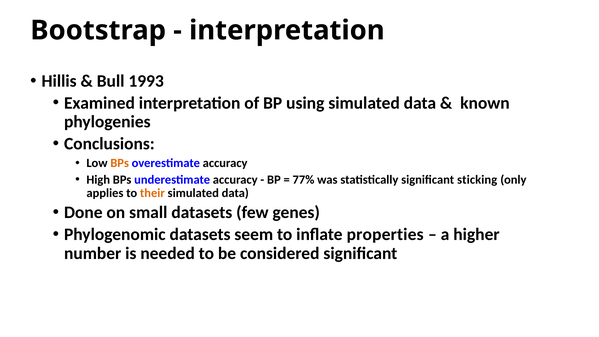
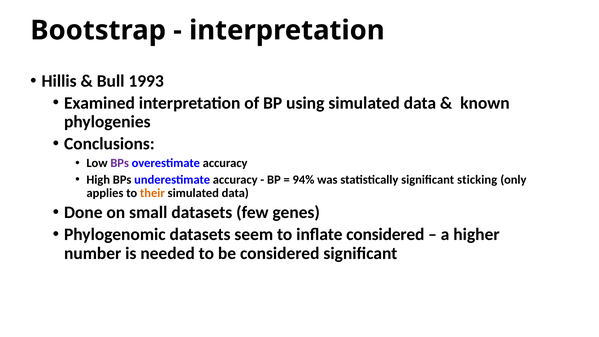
BPs colour: orange -> purple (120, 163)
77%: 77% -> 94% (303, 180)
inflate properties: properties -> considered (385, 234)
